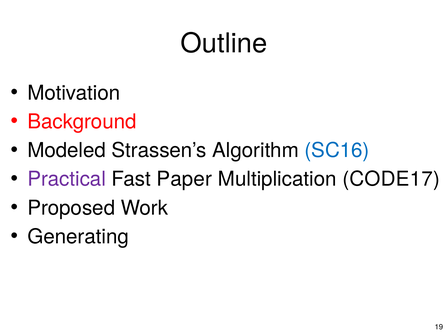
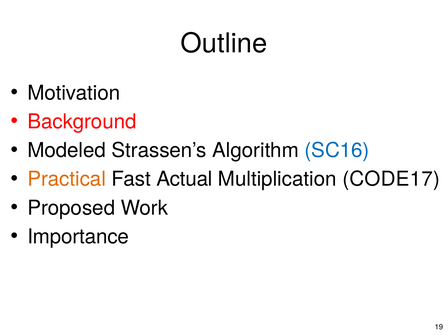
Practical colour: purple -> orange (67, 179)
Paper: Paper -> Actual (184, 179)
Generating: Generating -> Importance (78, 237)
